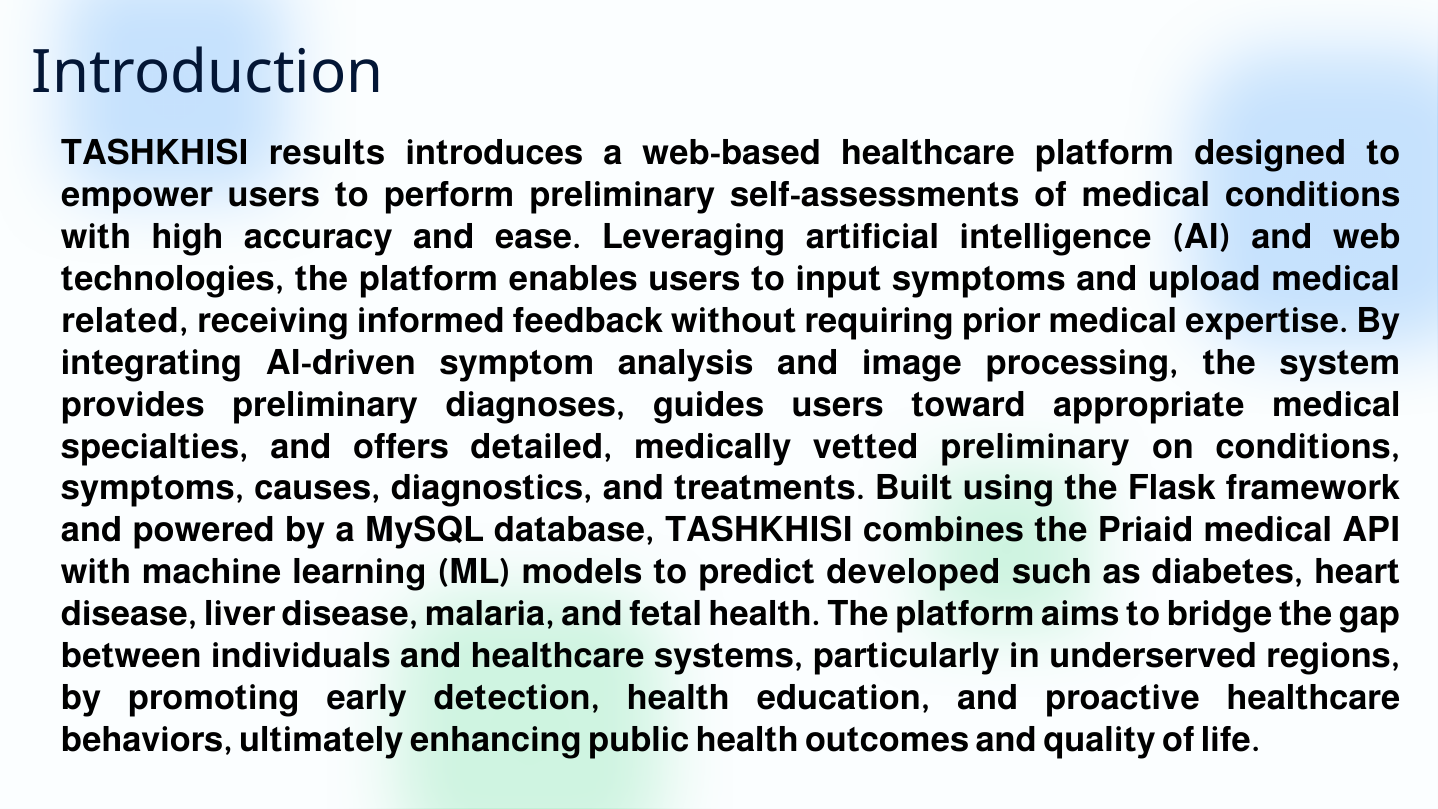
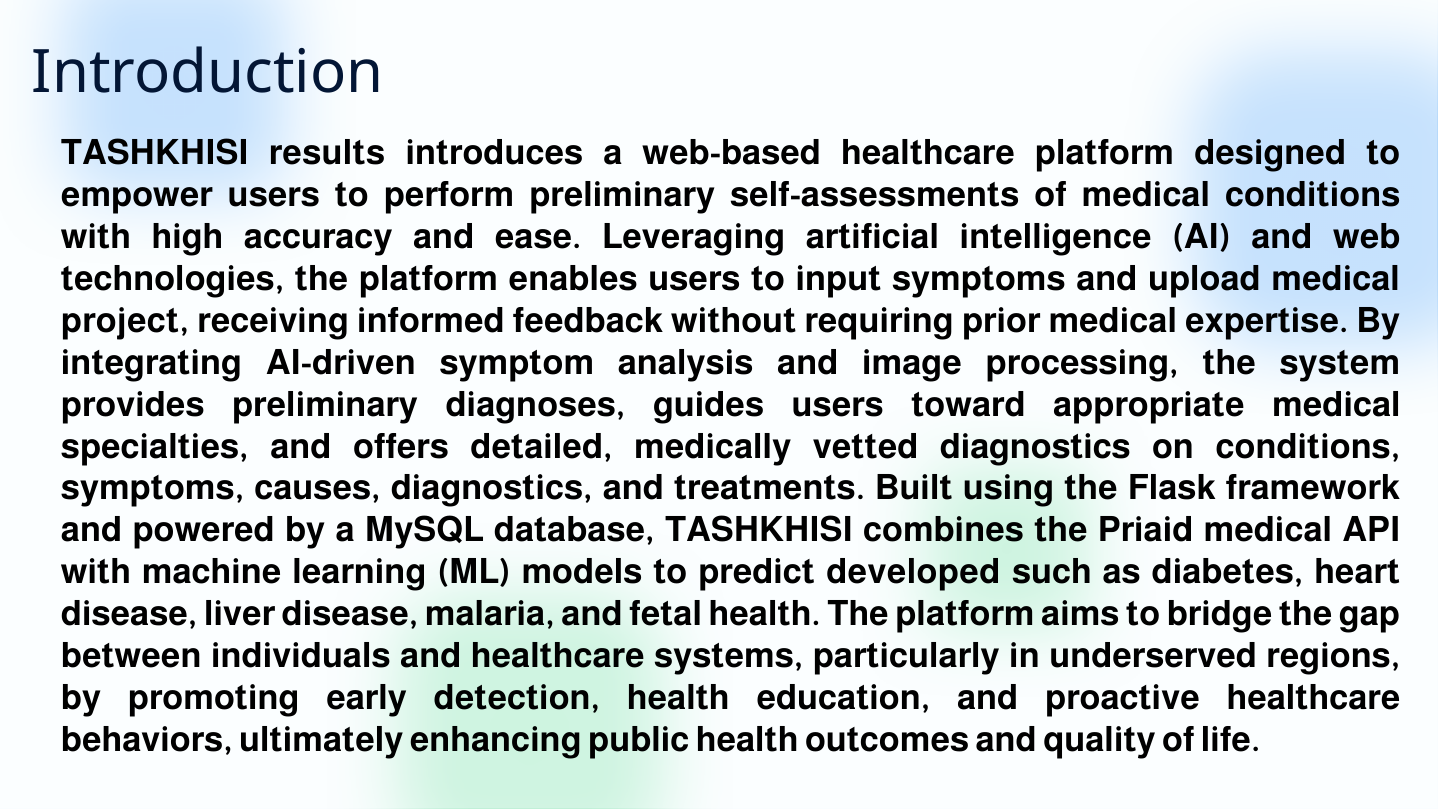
related: related -> project (125, 321)
vetted preliminary: preliminary -> diagnostics (1035, 446)
